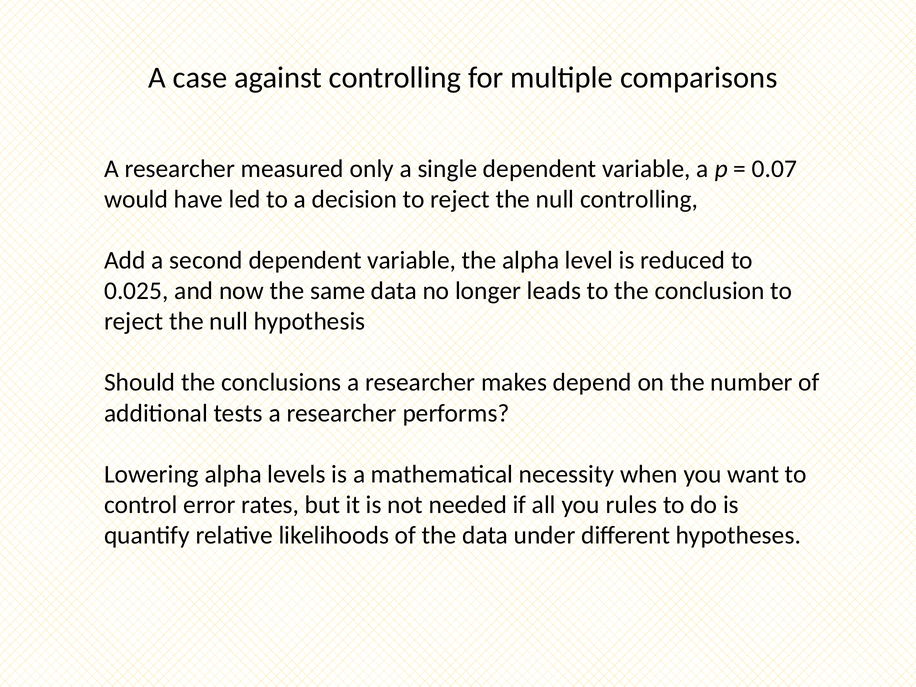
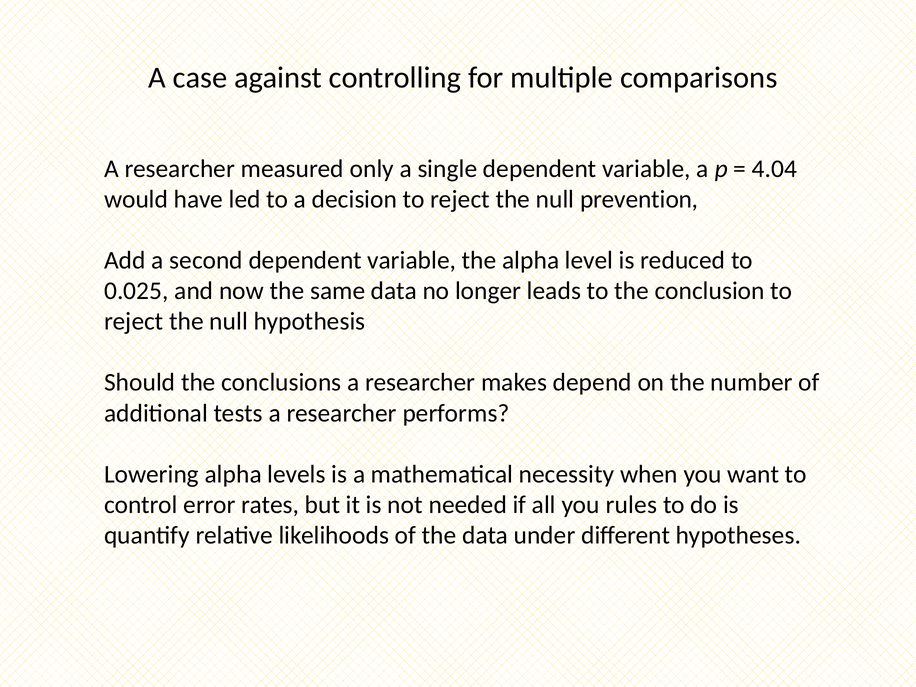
0.07: 0.07 -> 4.04 (774, 169)
null controlling: controlling -> prevention (639, 199)
